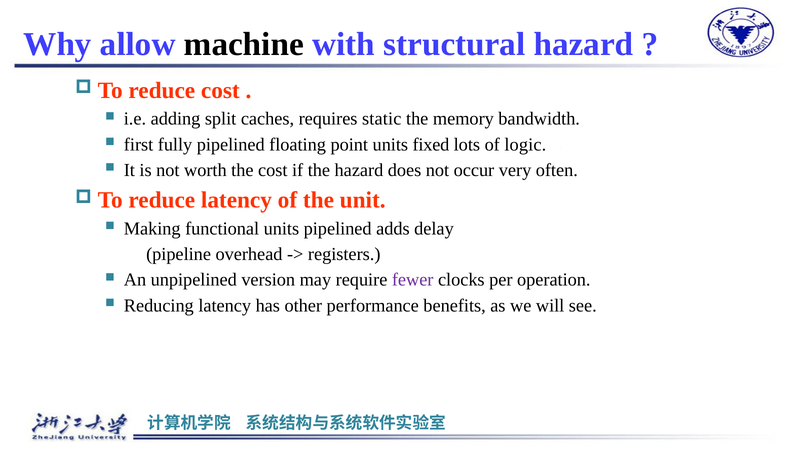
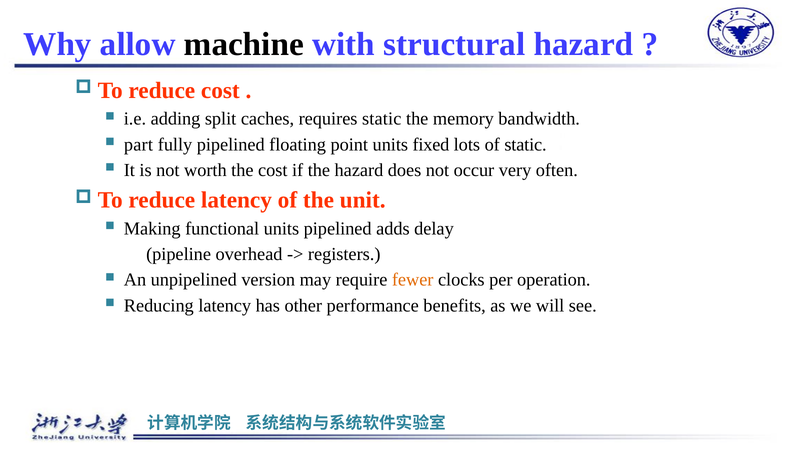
first: first -> part (138, 144)
of logic: logic -> static (525, 144)
fewer colour: purple -> orange (413, 280)
